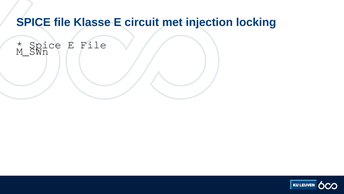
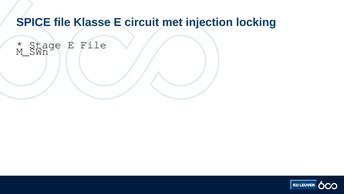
Spice: Spice -> Stage (45, 45)
